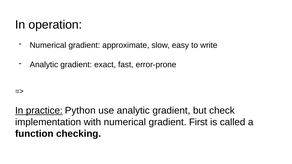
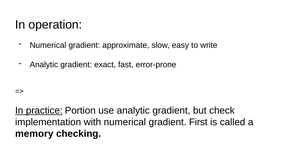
Python: Python -> Portion (80, 111)
function: function -> memory (34, 134)
